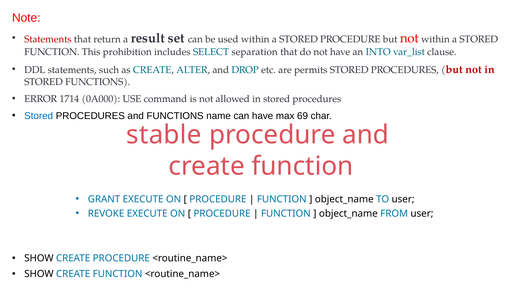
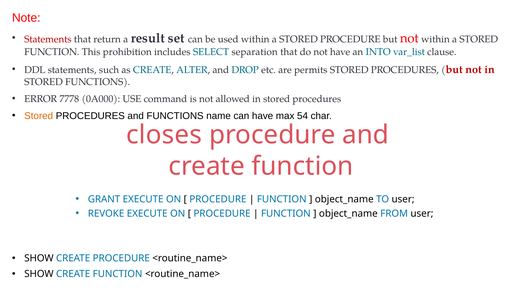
1714: 1714 -> 7778 (69, 99)
Stored colour: blue -> orange (39, 116)
69: 69 -> 54 (303, 116)
stable: stable -> closes (164, 135)
